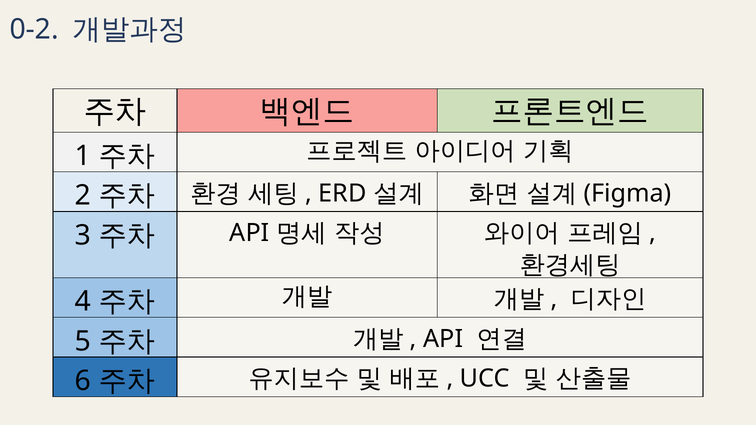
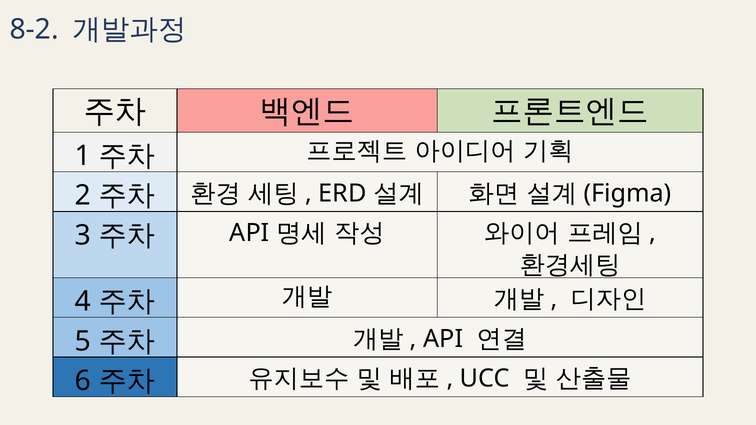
0-2: 0-2 -> 8-2 (34, 29)
